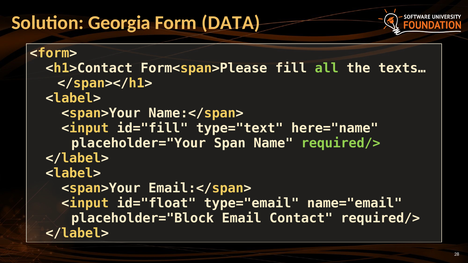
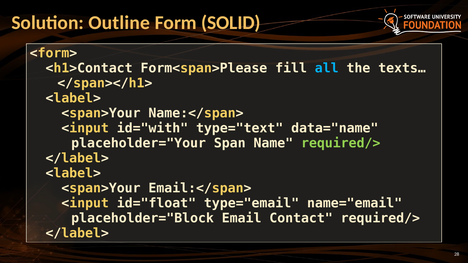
Georgia: Georgia -> Outline (119, 23)
DATA: DATA -> SOLID (231, 23)
all colour: light green -> light blue (327, 68)
id="fill: id="fill -> id="with (152, 128)
here="name: here="name -> data="name (335, 128)
